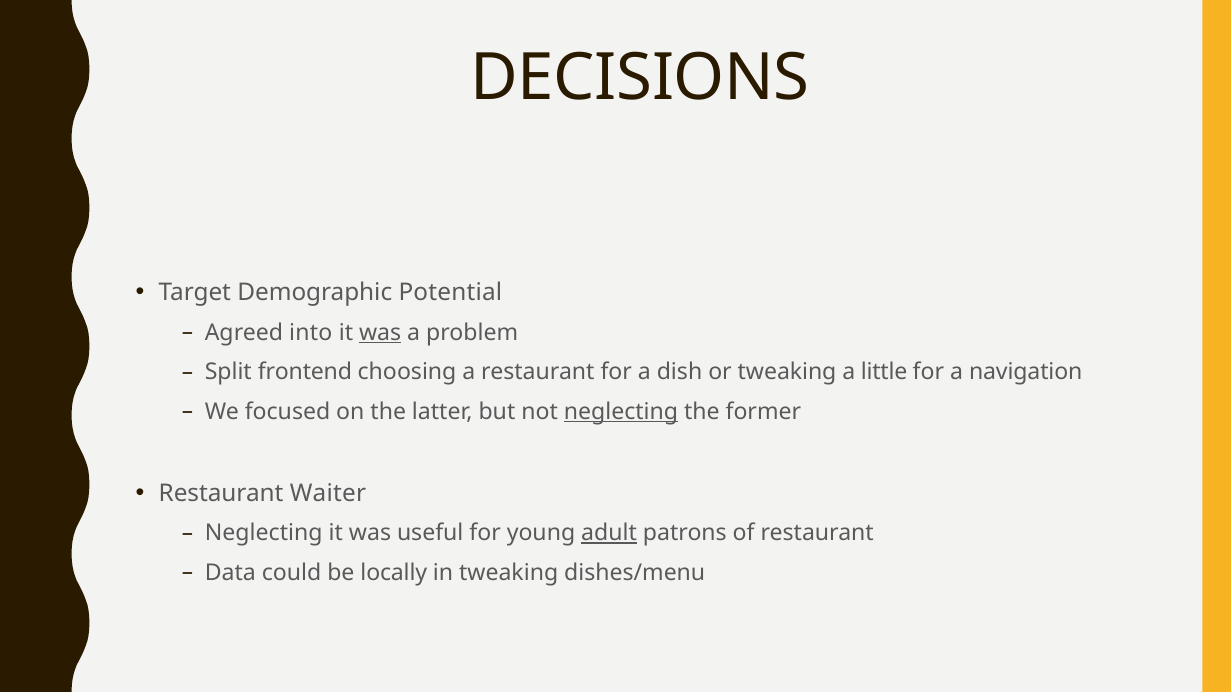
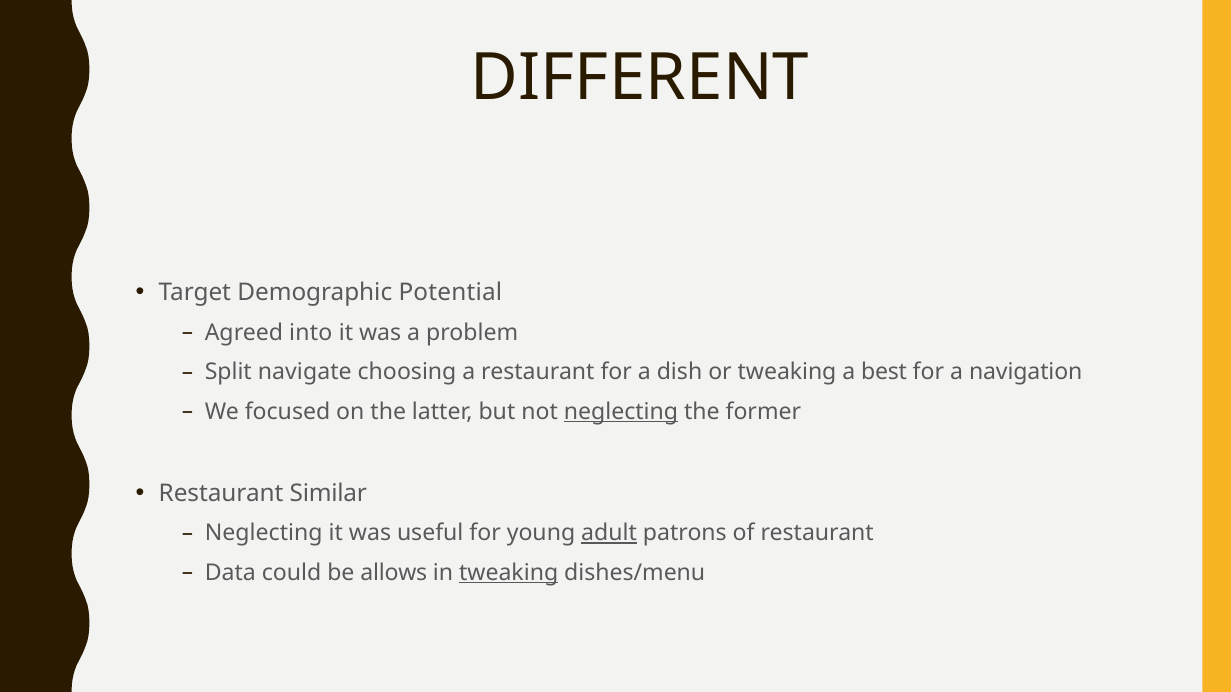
DECISIONS: DECISIONS -> DIFFERENT (640, 78)
was underline: present -> none (380, 333)
frontend: frontend -> navigate (305, 372)
little: little -> best (884, 372)
Waiter: Waiter -> Similar (328, 493)
locally: locally -> allows (394, 573)
tweaking underline: none -> present (509, 573)
